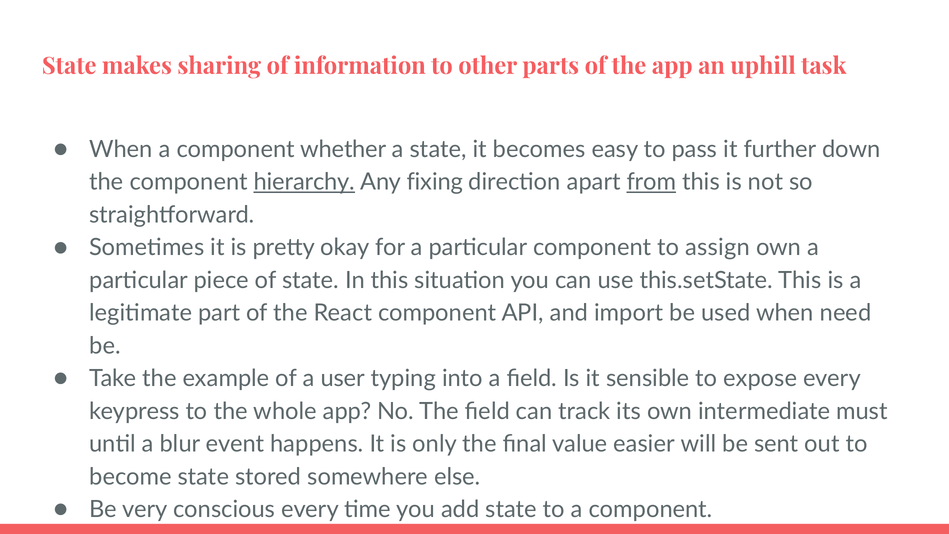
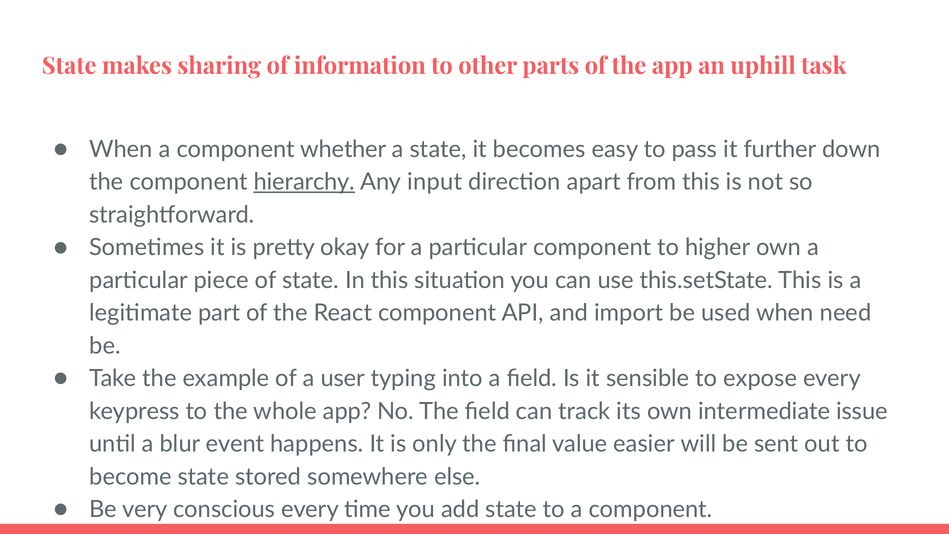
fixing: fixing -> input (435, 182)
from underline: present -> none (651, 182)
assign: assign -> higher (718, 247)
must: must -> issue (862, 411)
